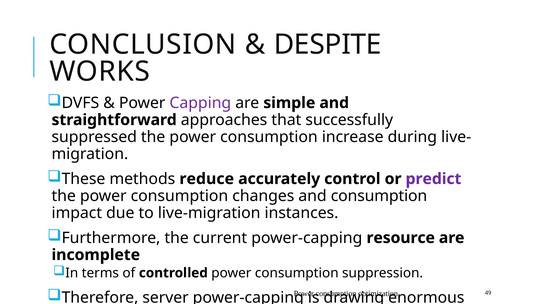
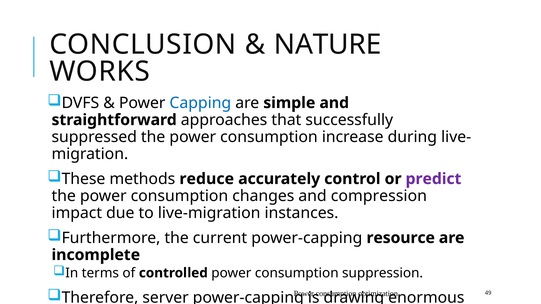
DESPITE: DESPITE -> NATURE (328, 45)
Capping colour: purple -> blue (200, 103)
and consumption: consumption -> compression (379, 196)
